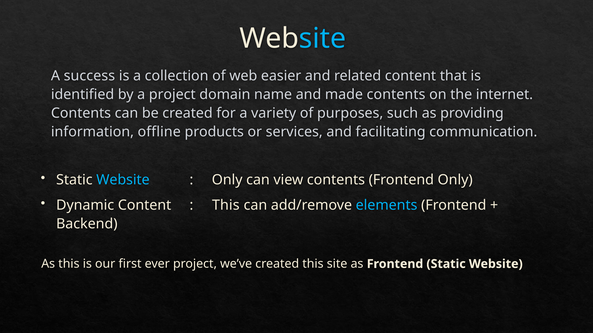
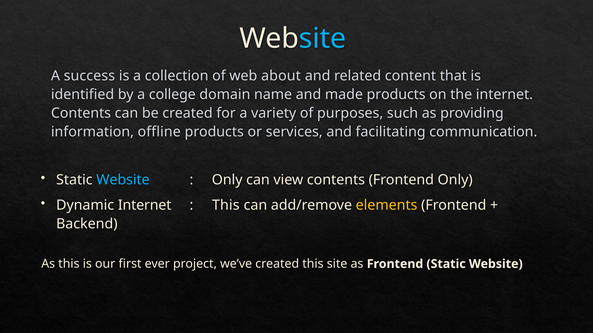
easier: easier -> about (281, 76)
a project: project -> college (172, 95)
made contents: contents -> products (396, 95)
Dynamic Content: Content -> Internet (145, 206)
elements colour: light blue -> yellow (387, 206)
